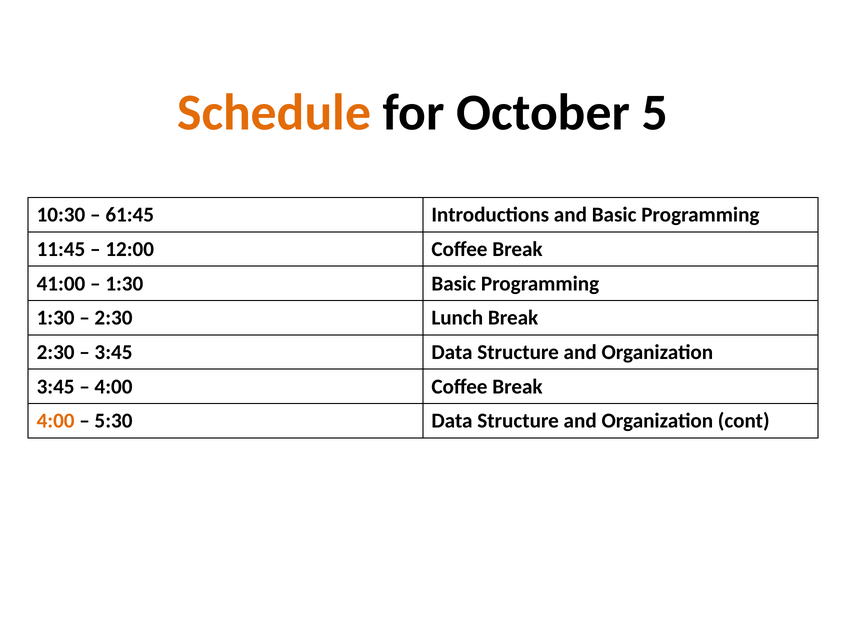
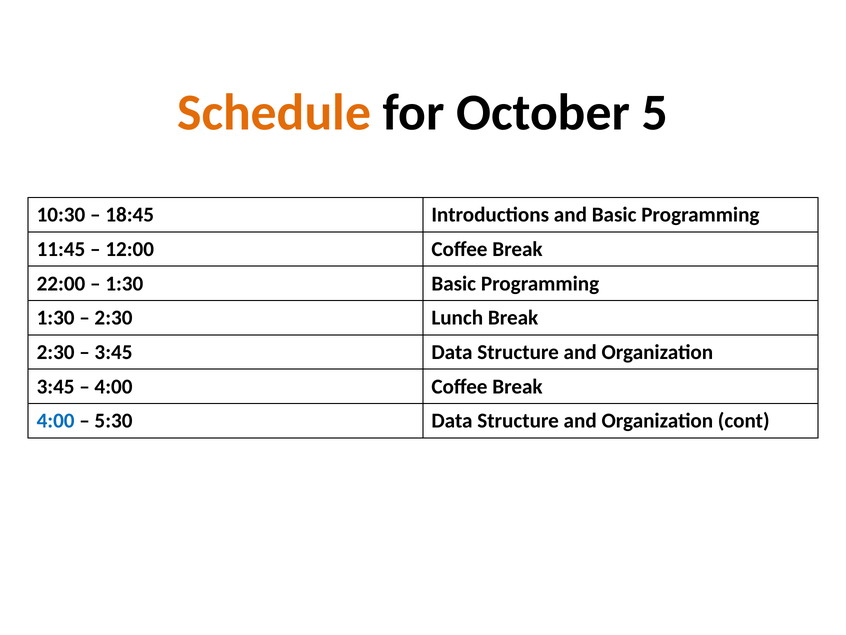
61:45: 61:45 -> 18:45 (130, 215)
41:00: 41:00 -> 22:00 (61, 283)
4:00 colour: orange -> blue (56, 421)
